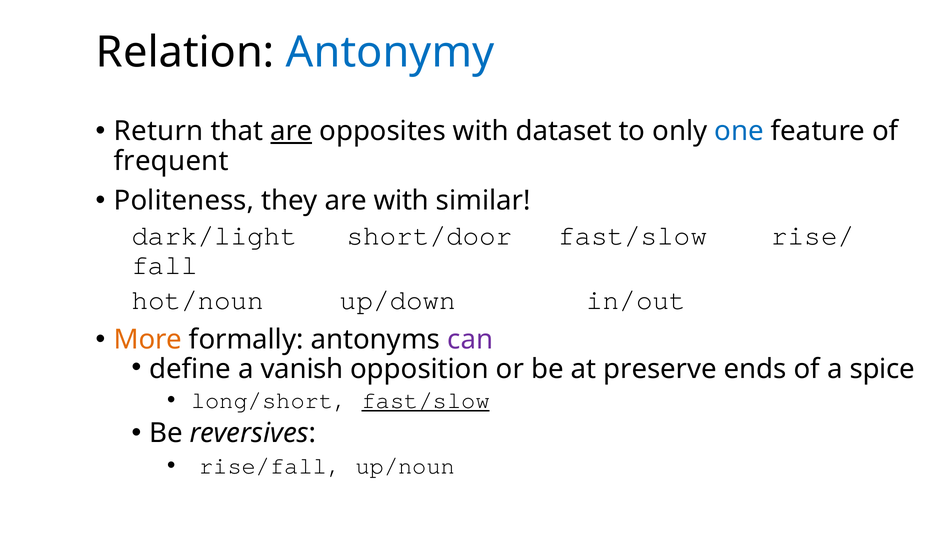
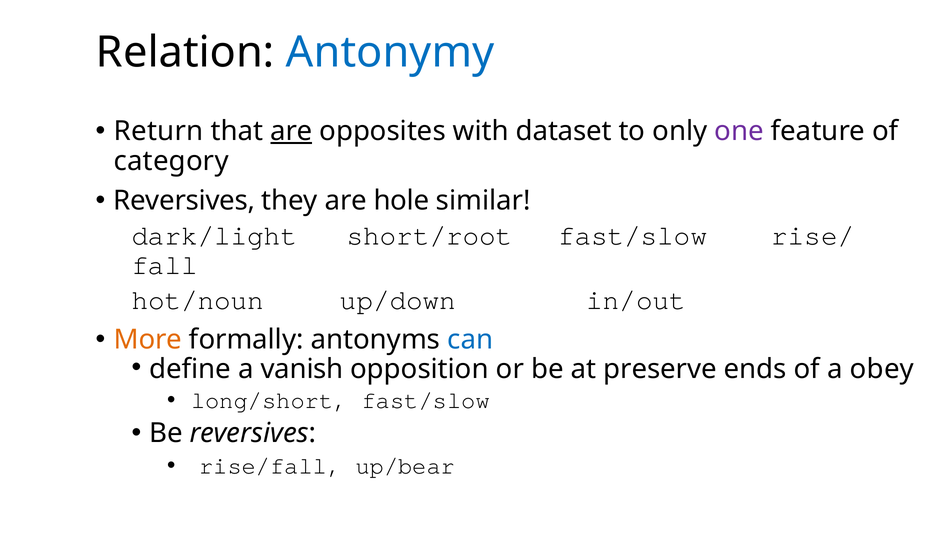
one colour: blue -> purple (739, 131)
frequent: frequent -> category (171, 161)
Politeness: Politeness -> Reversives (184, 201)
are with: with -> hole (401, 201)
short/door: short/door -> short/root (430, 236)
can colour: purple -> blue (470, 340)
spice: spice -> obey (882, 369)
fast/slow underline: present -> none (426, 401)
up/noun: up/noun -> up/bear (405, 466)
